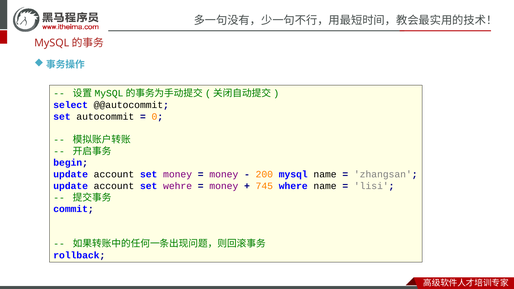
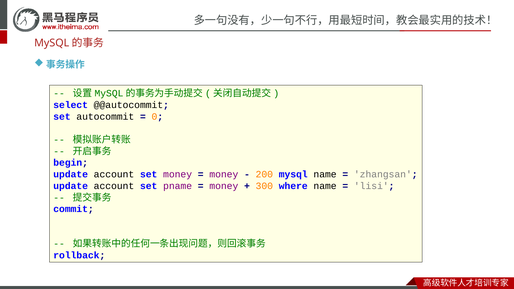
wehre: wehre -> pname (178, 186)
745: 745 -> 300 (264, 186)
